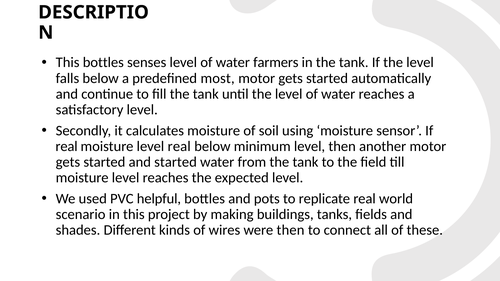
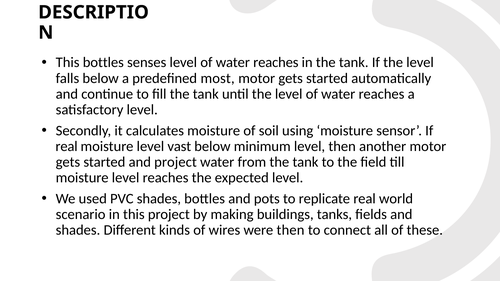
farmers: farmers -> reaches (276, 63)
level real: real -> vast (179, 146)
and started: started -> project (175, 162)
PVC helpful: helpful -> shades (159, 199)
